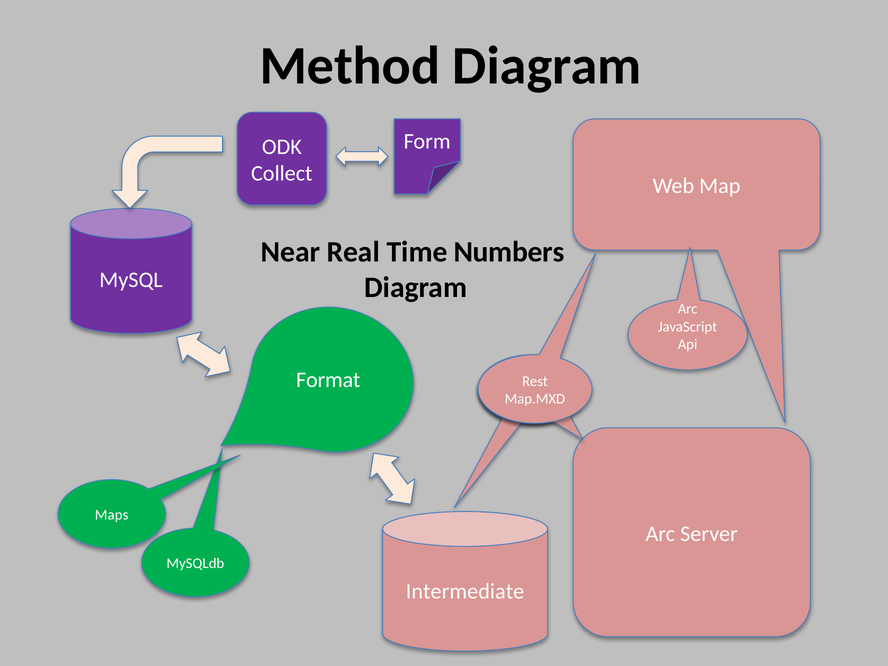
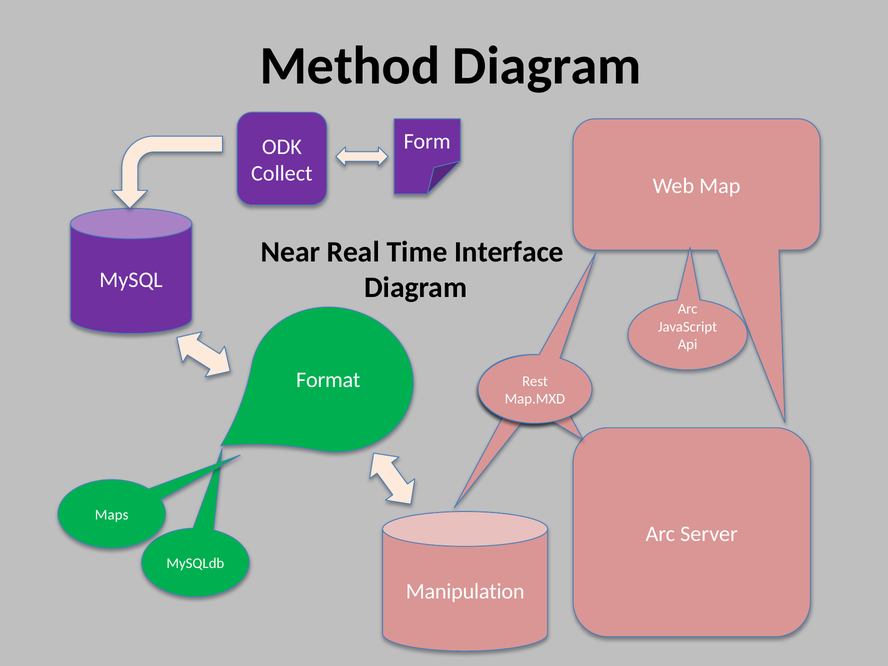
Numbers: Numbers -> Interface (509, 252)
Intermediate: Intermediate -> Manipulation (465, 592)
